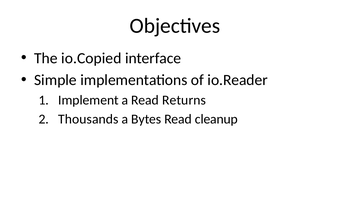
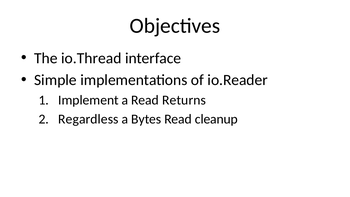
io.Copied: io.Copied -> io.Thread (91, 58)
Thousands: Thousands -> Regardless (88, 119)
